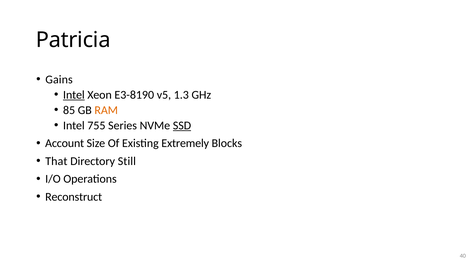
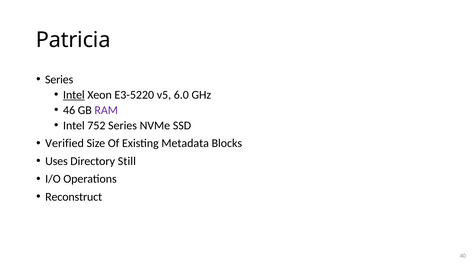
Gains: Gains -> Series (59, 79)
E3-8190: E3-8190 -> E3-5220 (134, 95)
1.3: 1.3 -> 6.0 (181, 95)
85: 85 -> 46 (69, 110)
RAM colour: orange -> purple (106, 110)
755: 755 -> 752 (96, 125)
SSD underline: present -> none (182, 125)
Account: Account -> Verified (65, 143)
Extremely: Extremely -> Metadata (185, 143)
That: That -> Uses (56, 161)
